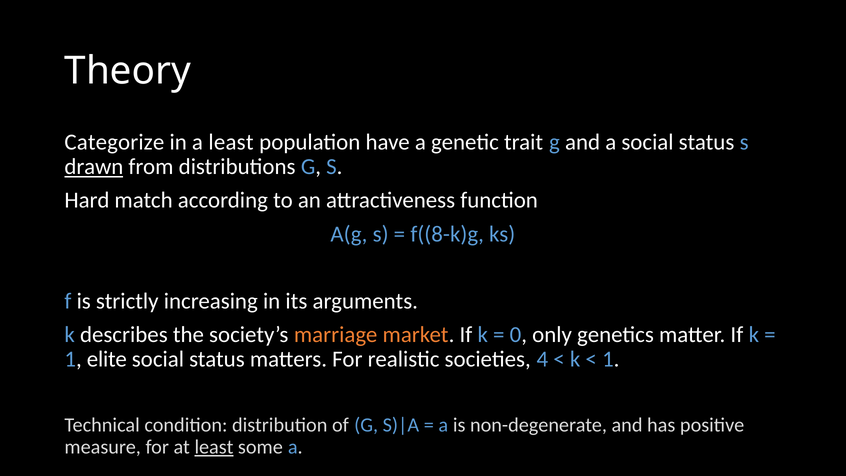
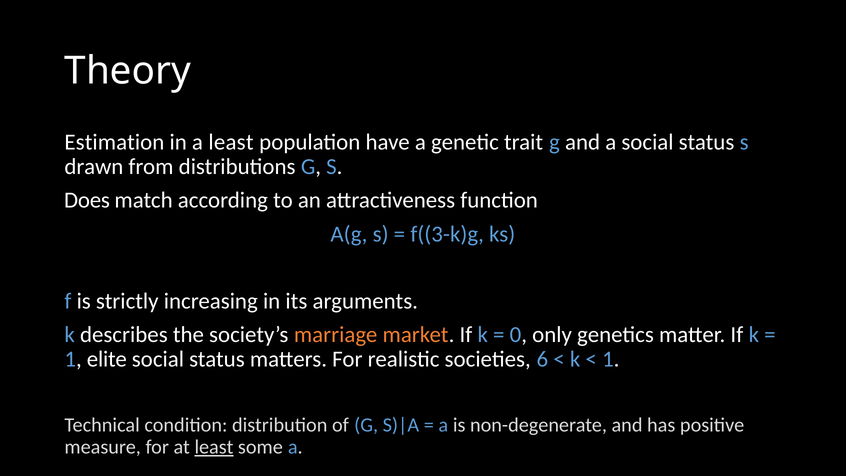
Categorize: Categorize -> Estimation (114, 142)
drawn underline: present -> none (94, 167)
Hard: Hard -> Does (87, 200)
f((8-k)g: f((8-k)g -> f((3-k)g (447, 234)
4: 4 -> 6 (542, 359)
